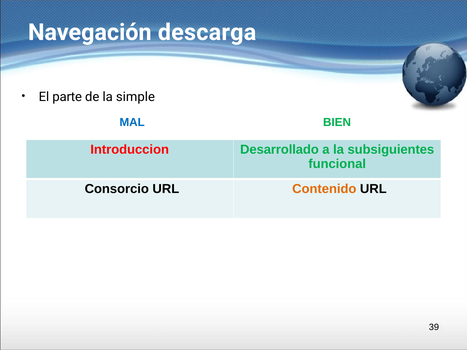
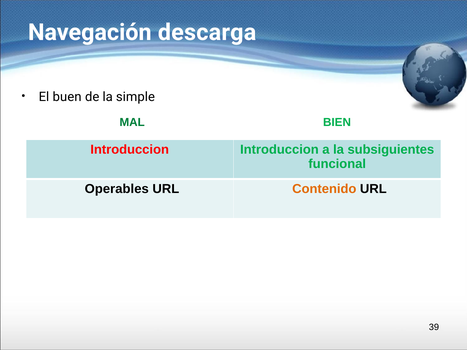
parte: parte -> buen (67, 97)
MAL colour: blue -> green (132, 123)
Introduccion Desarrollado: Desarrollado -> Introduccion (279, 150)
Consorcio: Consorcio -> Operables (117, 189)
